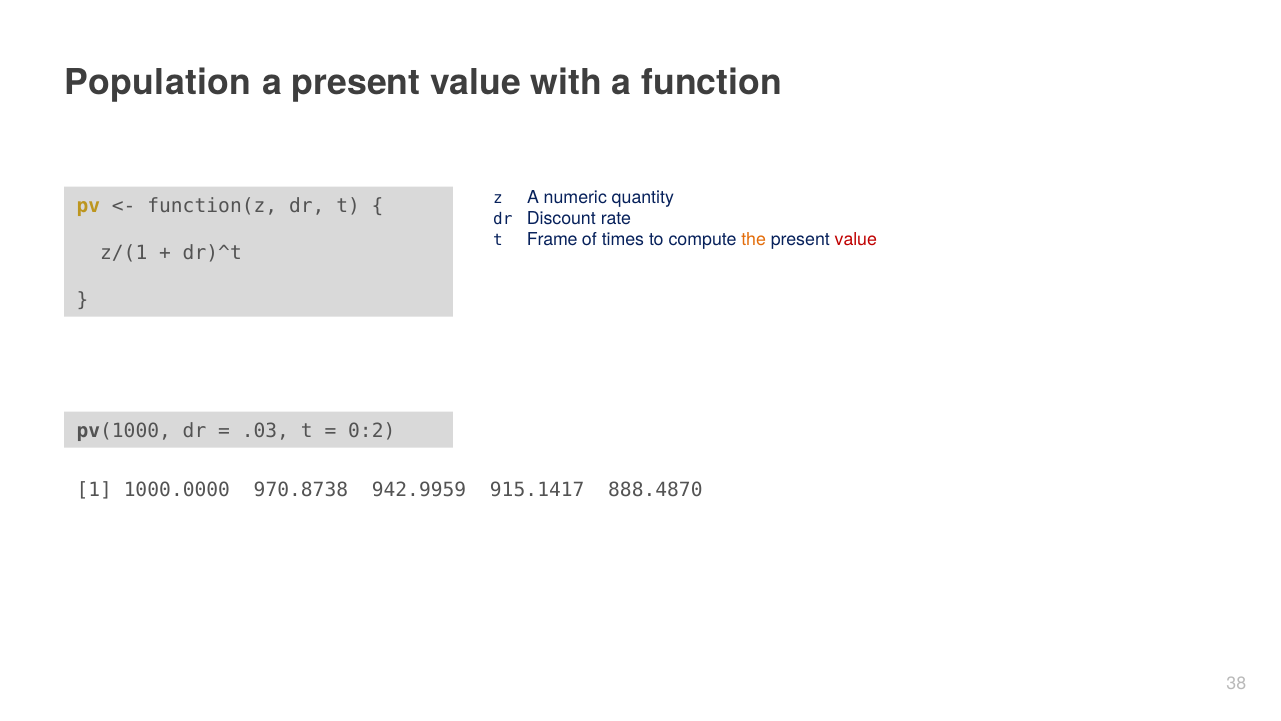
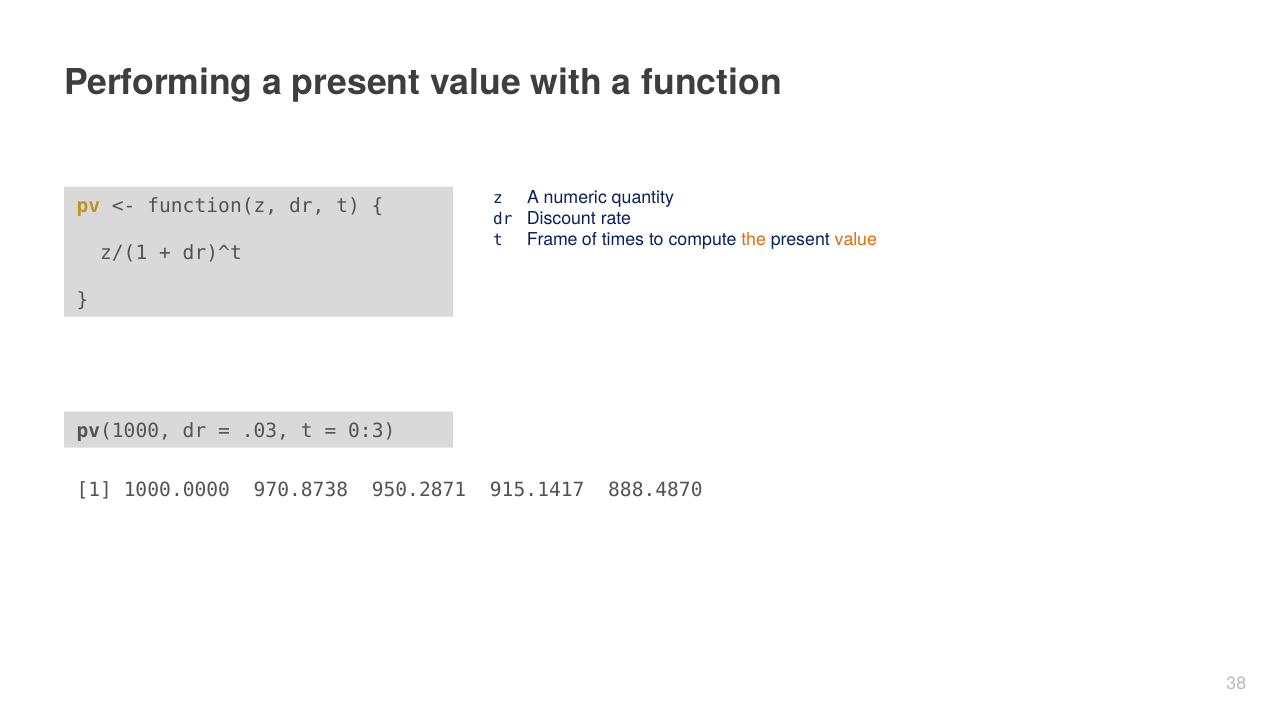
Population: Population -> Performing (158, 83)
value colour: red -> orange (856, 240)
0:2: 0:2 -> 0:3 (372, 431)
942.9959: 942.9959 -> 950.2871 (419, 490)
